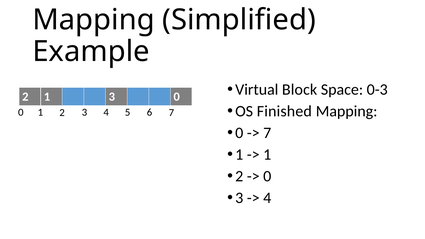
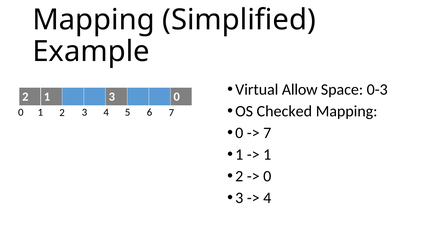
Block: Block -> Allow (300, 90)
Finished: Finished -> Checked (284, 111)
